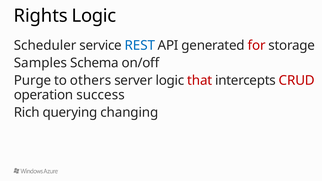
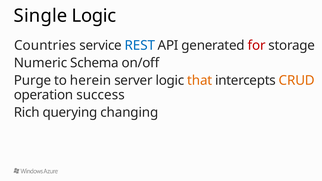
Rights: Rights -> Single (41, 16)
Scheduler: Scheduler -> Countries (45, 45)
Samples: Samples -> Numeric (41, 63)
others: others -> herein (91, 80)
that colour: red -> orange (200, 80)
CRUD colour: red -> orange (297, 80)
